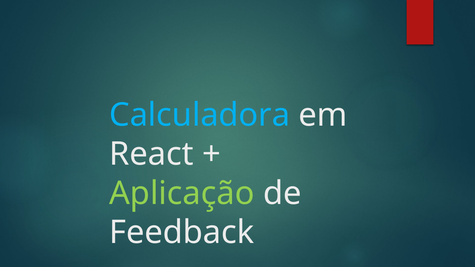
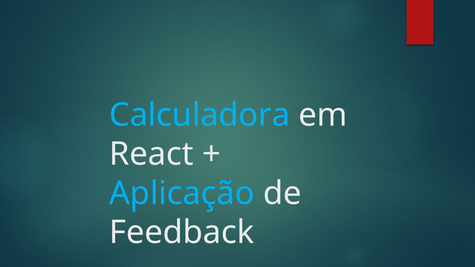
Aplicação colour: light green -> light blue (182, 193)
